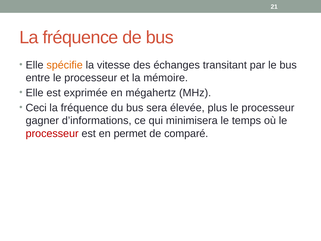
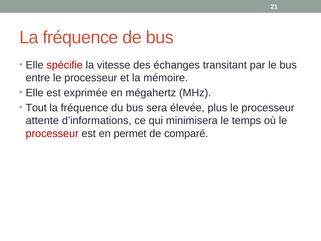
spécifie colour: orange -> red (65, 65)
Ceci: Ceci -> Tout (36, 108)
gagner: gagner -> attente (42, 121)
